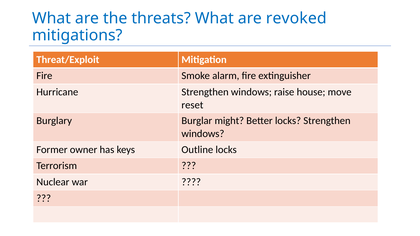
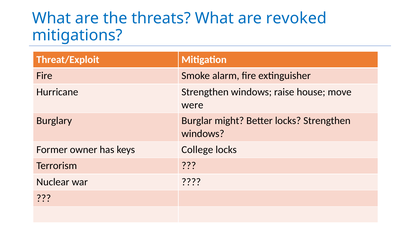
reset: reset -> were (192, 105)
Outline: Outline -> College (197, 150)
